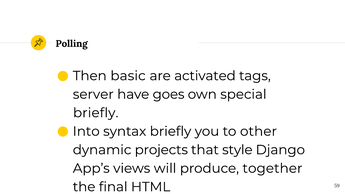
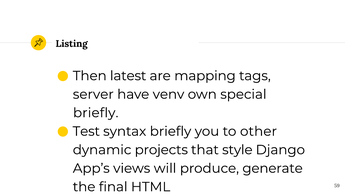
Polling: Polling -> Listing (72, 44)
basic: basic -> latest (128, 76)
activated: activated -> mapping (205, 76)
goes: goes -> venv (169, 94)
Into: Into -> Test (86, 131)
together: together -> generate (273, 168)
